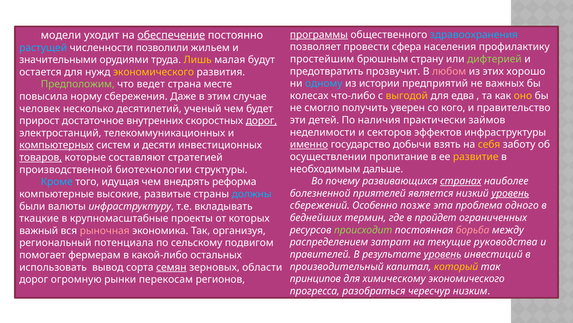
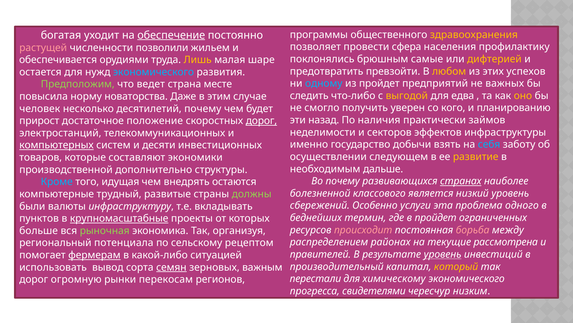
программы underline: present -> none (319, 35)
здравоохранения colour: light blue -> yellow (474, 35)
модели: модели -> богатая (61, 35)
растущей colour: light blue -> pink (43, 48)
простейшим: простейшим -> поклонялись (322, 59)
страну: страну -> самые (427, 59)
дифтерией colour: light green -> yellow (494, 59)
значительными: значительными -> обеспечивается (58, 60)
будут: будут -> шаре (261, 60)
прозвучит: прозвучит -> превзойти (393, 71)
любом colour: pink -> yellow (449, 71)
хорошо: хорошо -> успехов (526, 71)
экономического colour: yellow -> light blue (154, 72)
из истории: истории -> пройдет (379, 83)
колесах: колесах -> следить (309, 96)
сбережения: сбережения -> новаторства (136, 96)
правительство: правительство -> планированию (514, 108)
десятилетий ученый: ученый -> почему (203, 108)
детей: детей -> назад (324, 120)
внутренних: внутренних -> положение (155, 121)
именно underline: present -> none (309, 144)
себя colour: yellow -> light blue (489, 144)
пропитание: пропитание -> следующем (399, 156)
товаров underline: present -> none (41, 157)
стратегией: стратегией -> экономики (195, 157)
биотехнологии: биотехнологии -> дополнительно (154, 169)
реформа: реформа -> остаются (234, 182)
приятелей: приятелей -> классового (379, 193)
уровень underline: present -> none (510, 193)
высокие: высокие -> трудный (119, 194)
должны colour: light blue -> light green (252, 194)
позже: позже -> услуги (416, 205)
ткацкие: ткацкие -> пунктов (39, 218)
крупномасштабные underline: none -> present (119, 218)
происходит colour: light green -> pink (363, 230)
важный: важный -> больше (39, 230)
рыночная colour: pink -> light green (105, 230)
затрат: затрат -> районах (391, 242)
руководства: руководства -> рассмотрена (506, 242)
подвигом: подвигом -> рецептом (249, 242)
фермерам underline: none -> present (94, 255)
остальных: остальных -> ситуацией (216, 255)
области: области -> важным (262, 267)
принципов: принципов -> перестали (315, 278)
разобраться: разобраться -> свидетелями (374, 290)
